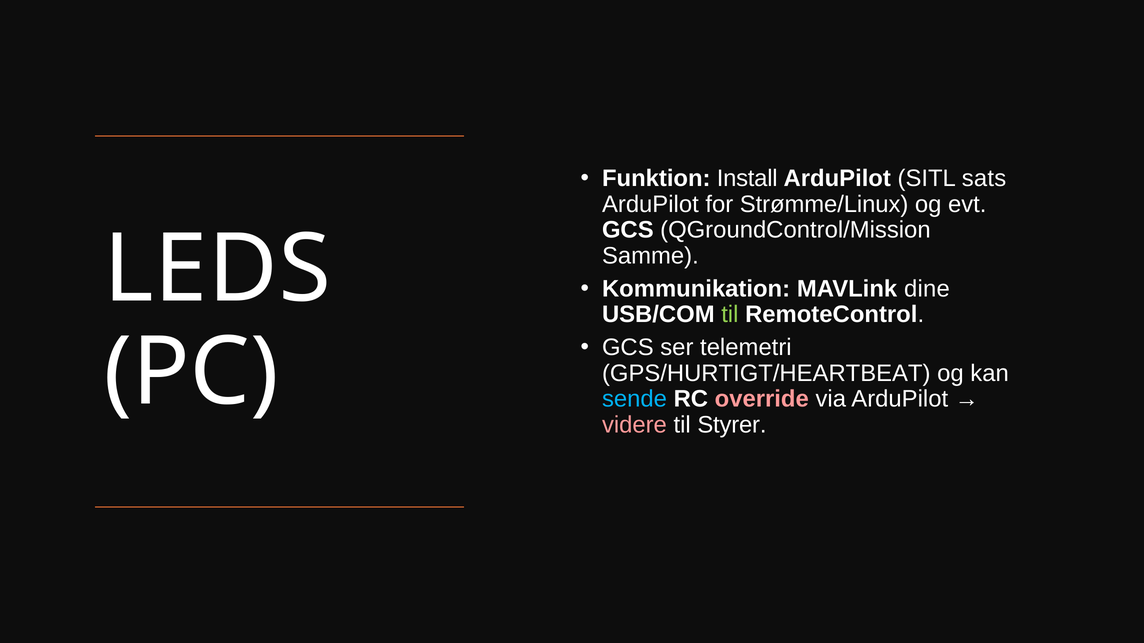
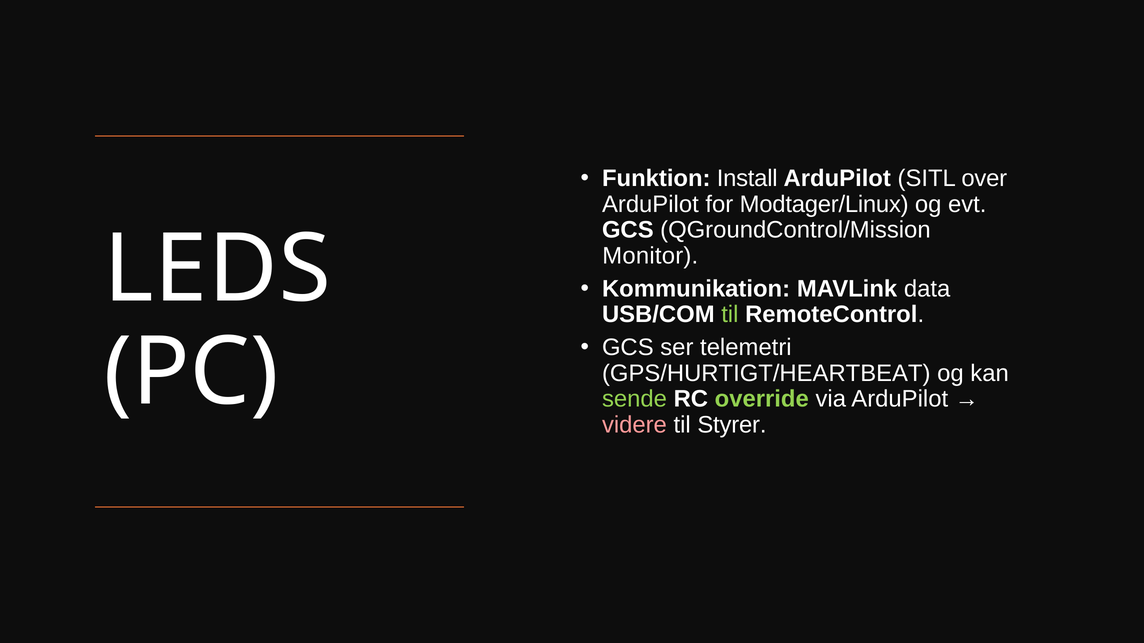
sats: sats -> over (984, 179)
Strømme/Linux: Strømme/Linux -> Modtager/Linux (824, 204)
Samme: Samme -> Monitor (650, 256)
dine: dine -> data (927, 289)
sende colour: light blue -> light green (634, 399)
override colour: pink -> light green (762, 399)
